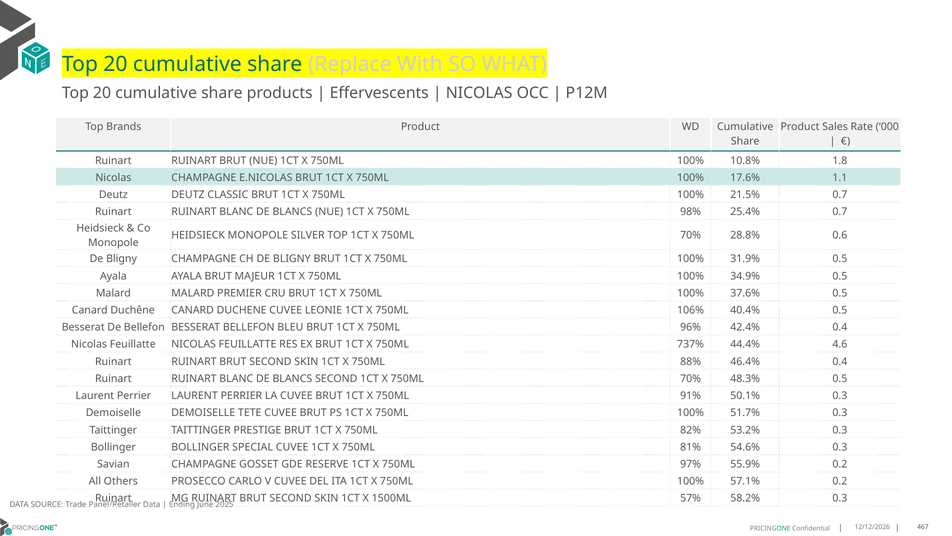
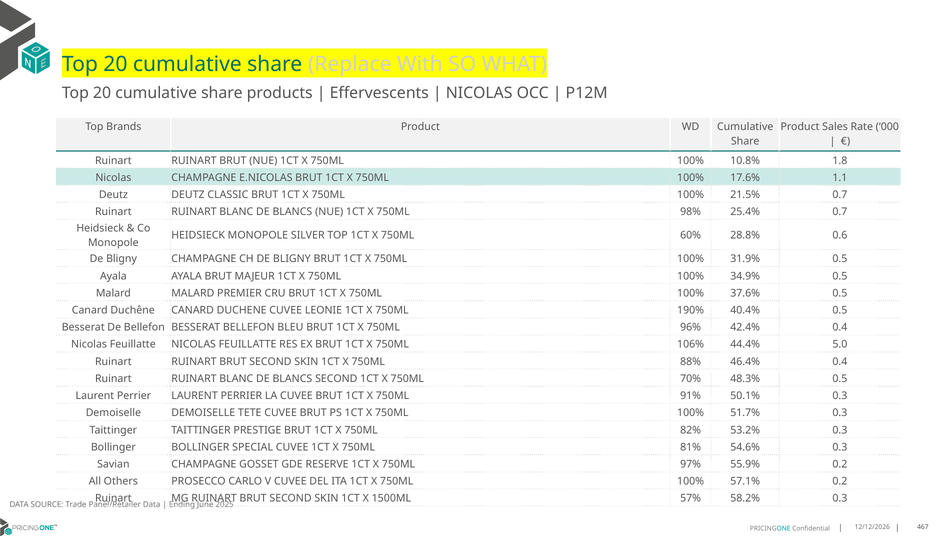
70%: 70% -> 60% (691, 235)
106%: 106% -> 190% (691, 310)
737%: 737% -> 106% (691, 344)
4.6: 4.6 -> 5.0 (840, 344)
